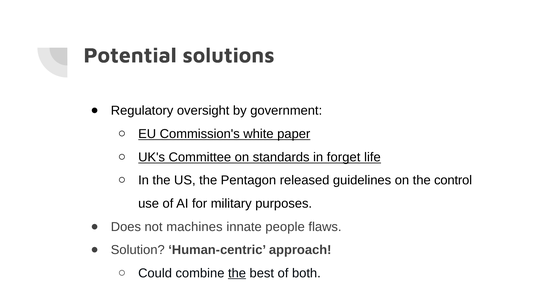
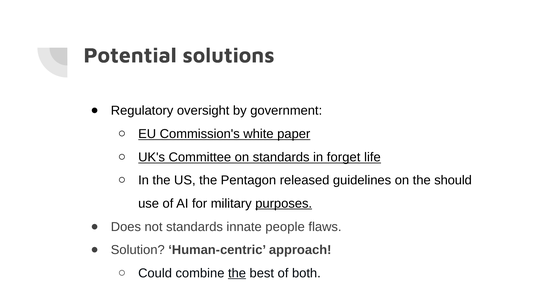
control: control -> should (453, 181)
purposes underline: none -> present (284, 204)
not machines: machines -> standards (195, 227)
